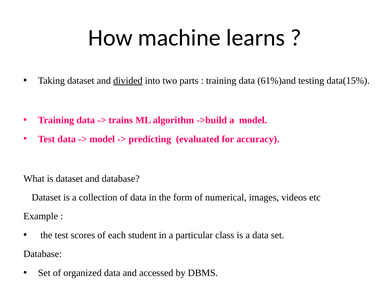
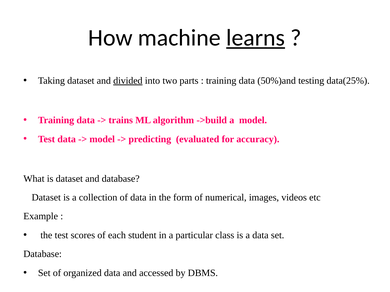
learns underline: none -> present (256, 38)
61%)and: 61%)and -> 50%)and (277, 81)
data(15%: data(15% -> data(25% (348, 81)
